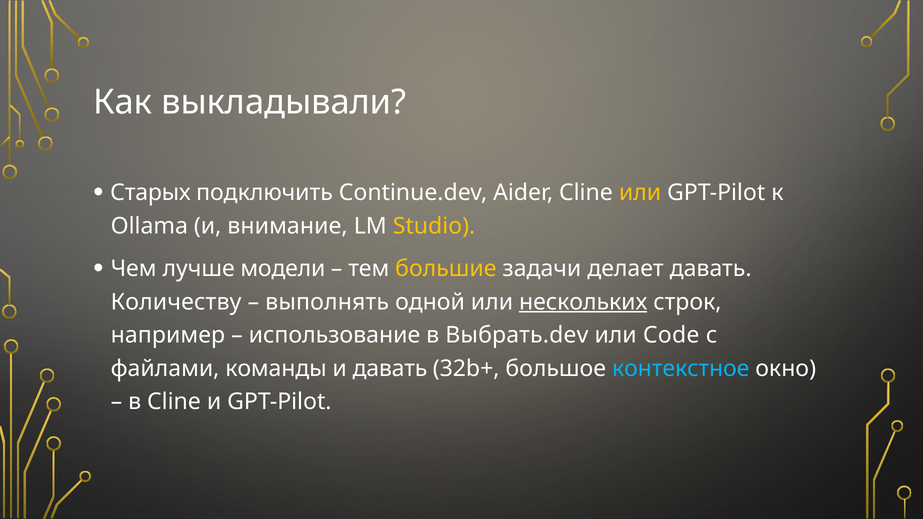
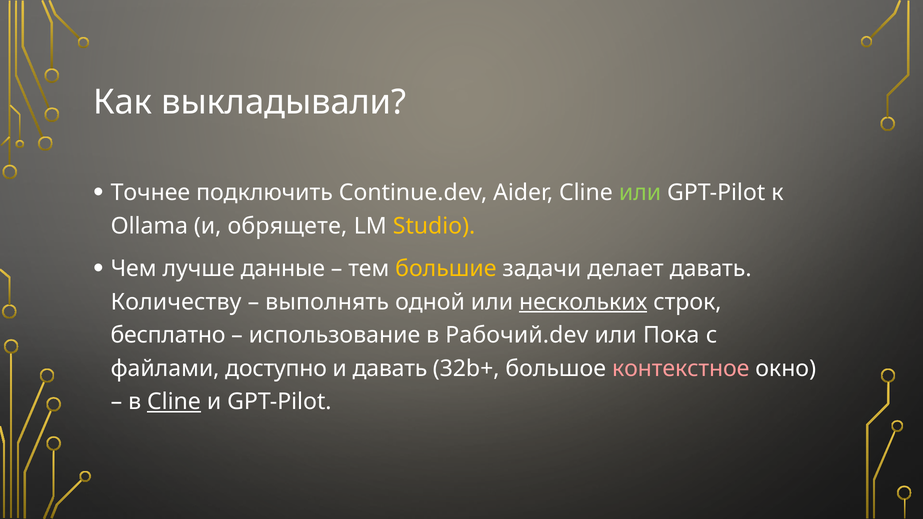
Старых: Старых -> Точнее (150, 193)
или colour: yellow -> light green (640, 193)
внимание: внимание -> обрящете (287, 226)
модели: модели -> данные (283, 269)
например: например -> бесплатно (168, 335)
Выбрать.dev: Выбрать.dev -> Рабочий.dev (517, 335)
Code: Code -> Пока (671, 335)
команды: команды -> доступно (276, 369)
контекстное colour: light blue -> pink (681, 369)
Cline underline: none -> present (174, 402)
